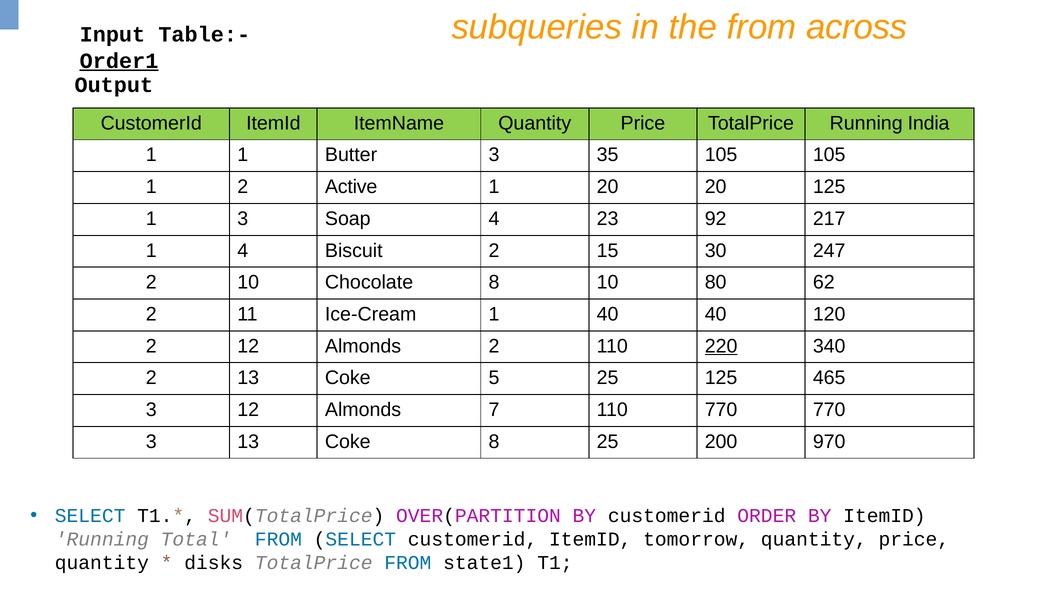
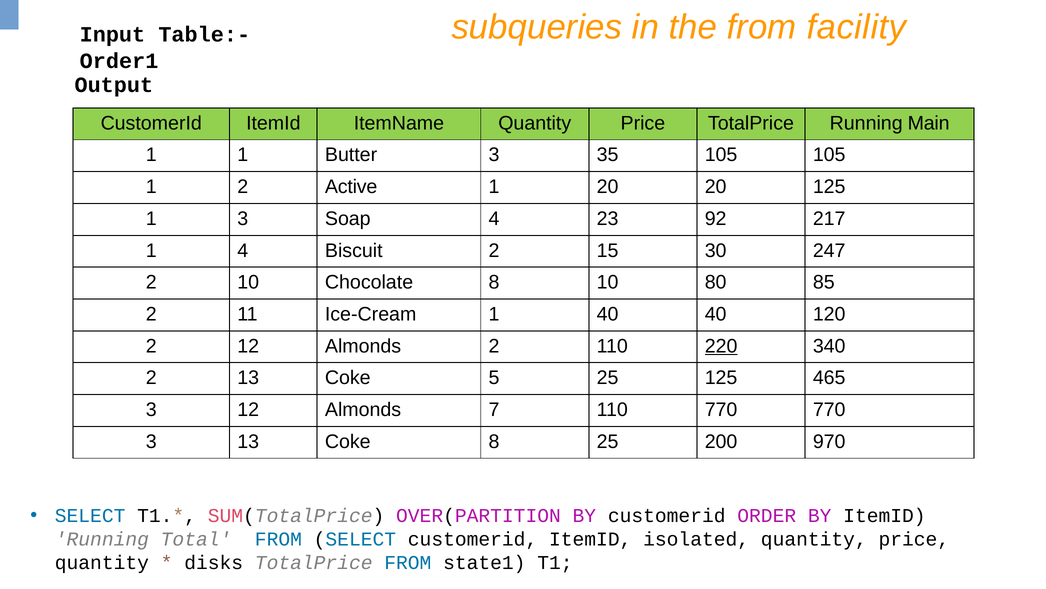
across: across -> facility (856, 27)
Order1 underline: present -> none (119, 61)
India: India -> Main (929, 123)
62: 62 -> 85 (824, 282)
tomorrow: tomorrow -> isolated (696, 539)
